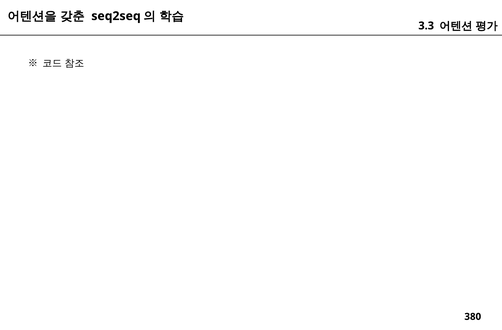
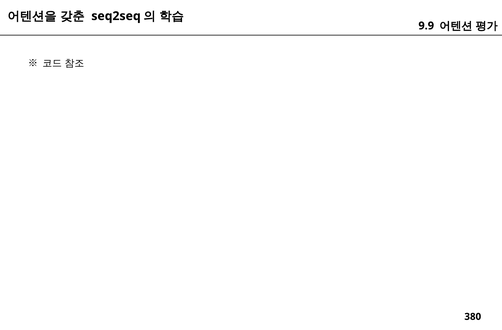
3.3: 3.3 -> 9.9 (426, 26)
